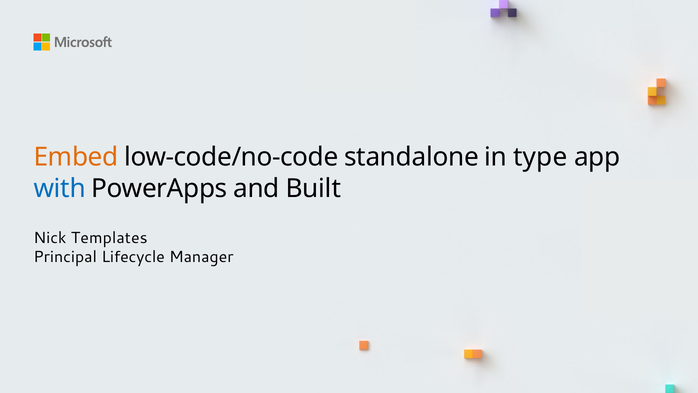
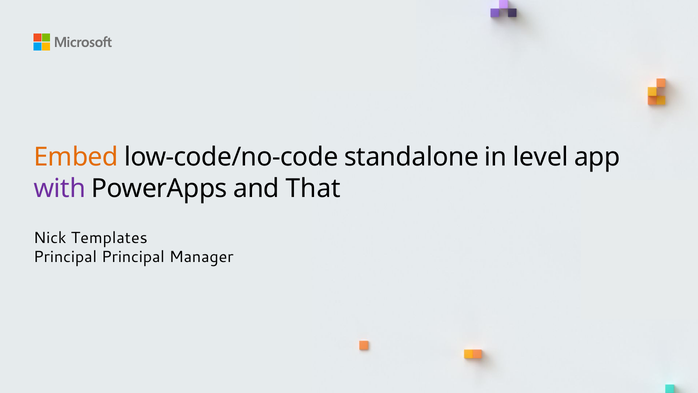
type: type -> level (541, 157)
with colour: blue -> purple (60, 188)
Built: Built -> That (313, 188)
Principal Lifecycle: Lifecycle -> Principal (133, 257)
